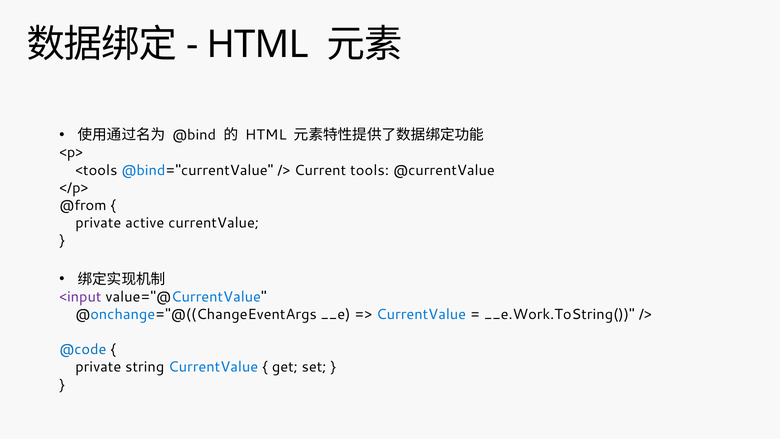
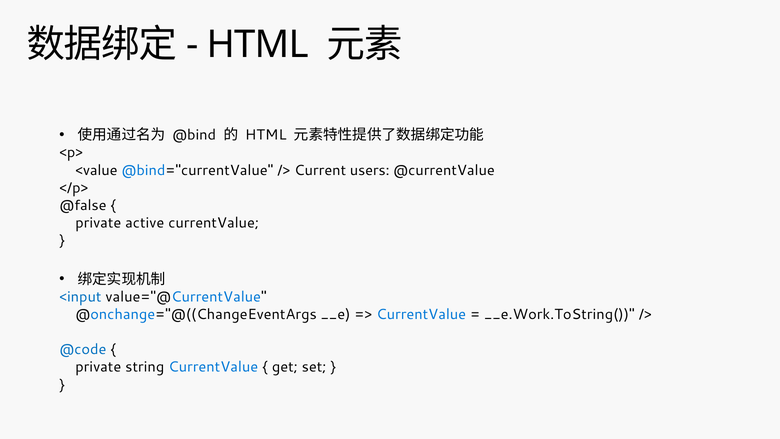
<tools: <tools -> <value (96, 170)
tools: tools -> users (370, 170)
@from: @from -> @false (83, 205)
<input colour: purple -> blue (80, 297)
